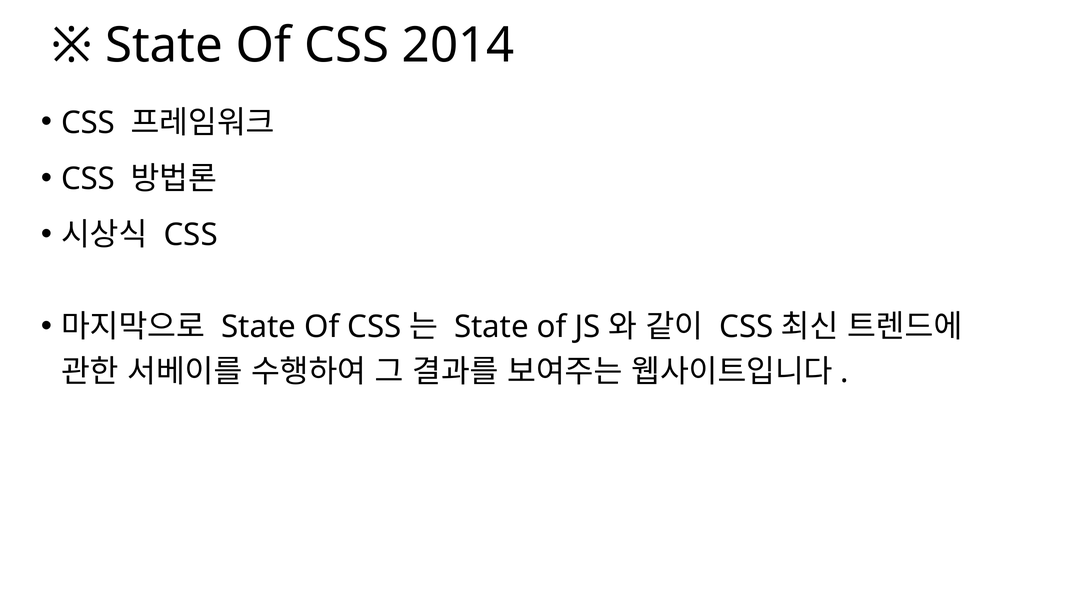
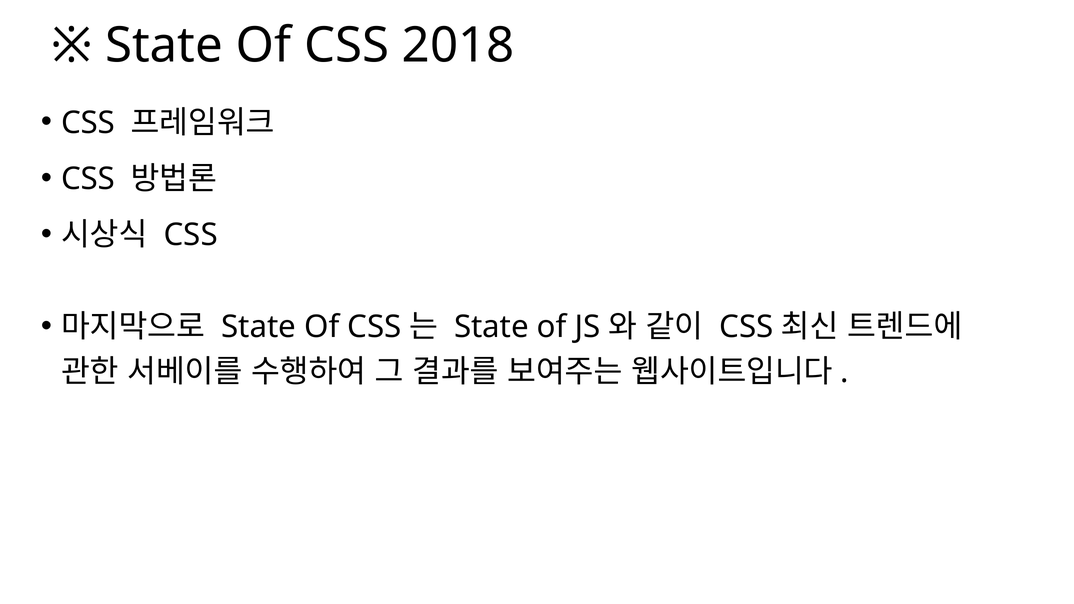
2014: 2014 -> 2018 (458, 46)
